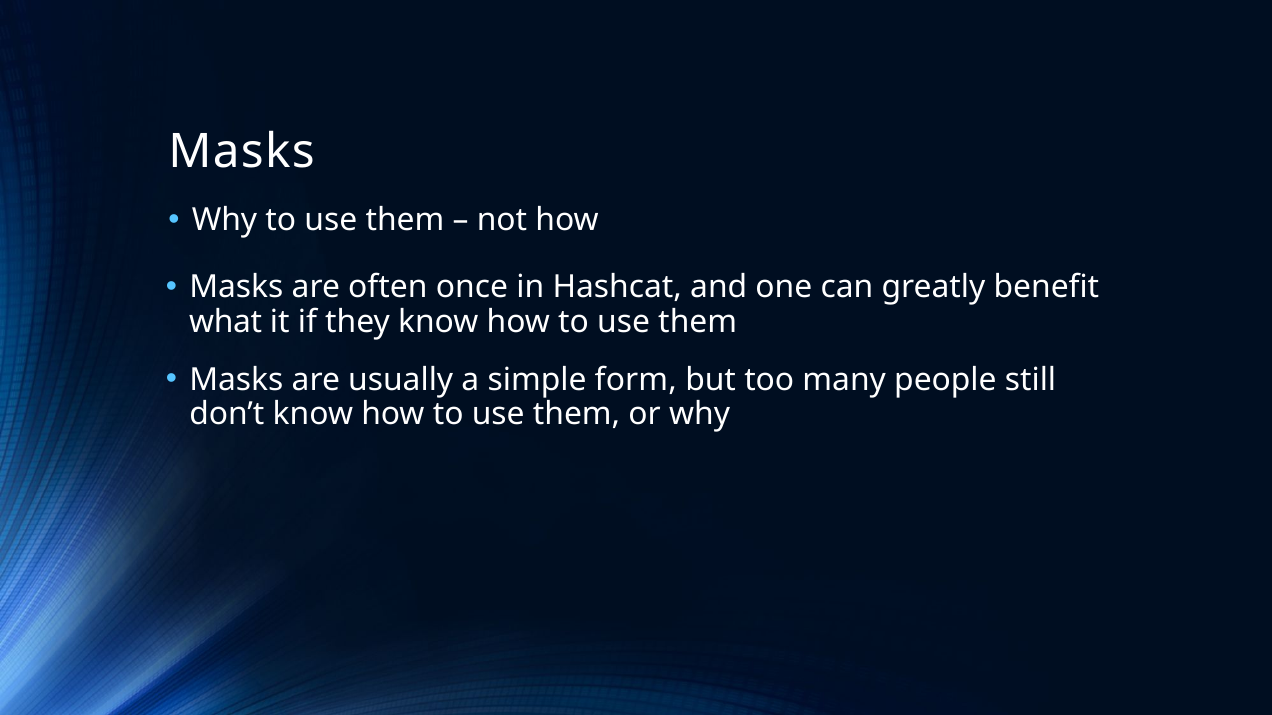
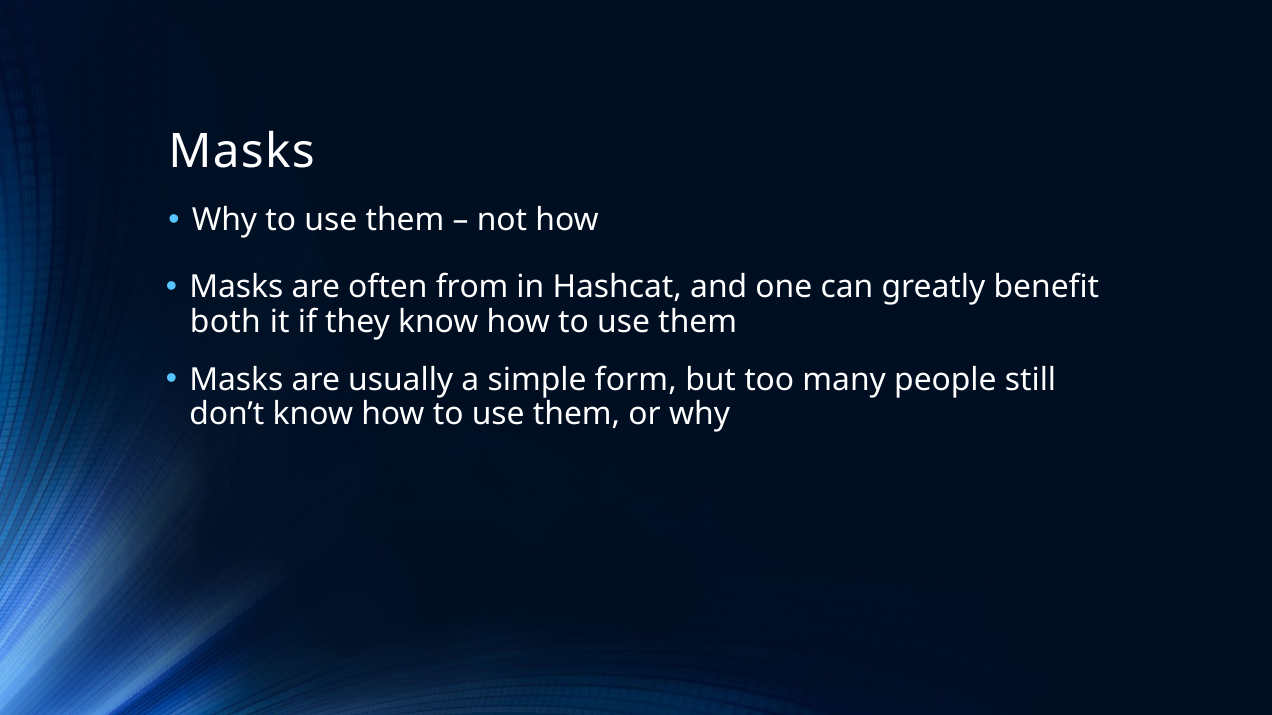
once: once -> from (472, 288)
what: what -> both (225, 322)
